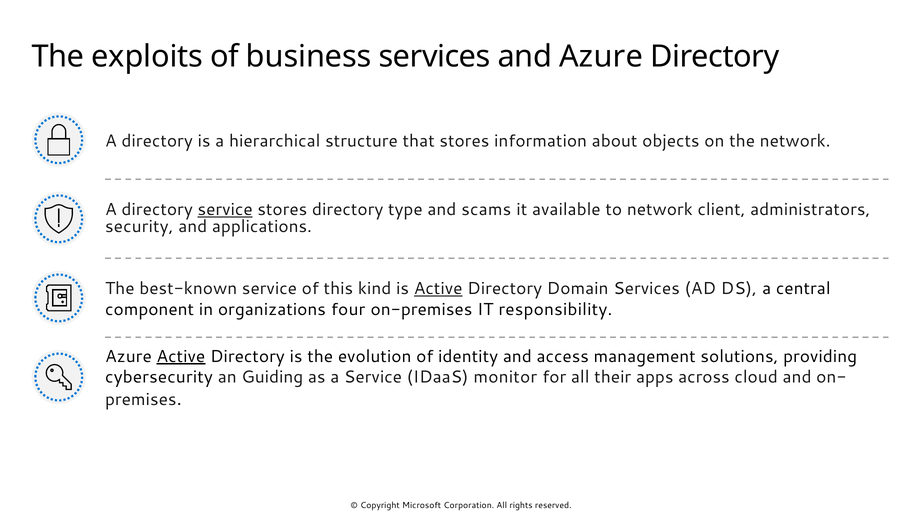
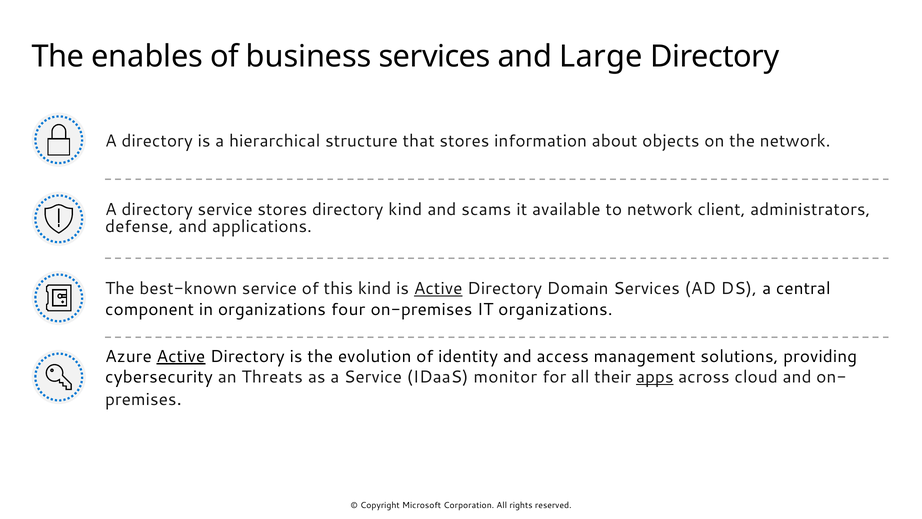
exploits: exploits -> enables (147, 57)
and Azure: Azure -> Large (601, 57)
service underline: present -> none (225, 209)
directory type: type -> kind (405, 209)
security: security -> defense (139, 226)
IT responsibility: responsibility -> organizations (555, 309)
Guiding: Guiding -> Threats (272, 377)
apps underline: none -> present (655, 377)
